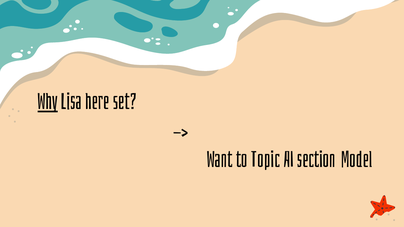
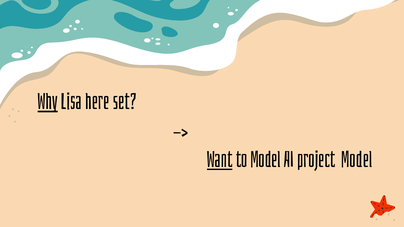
Want underline: none -> present (220, 160)
to Topic: Topic -> Model (266, 160)
section: section -> project (316, 160)
